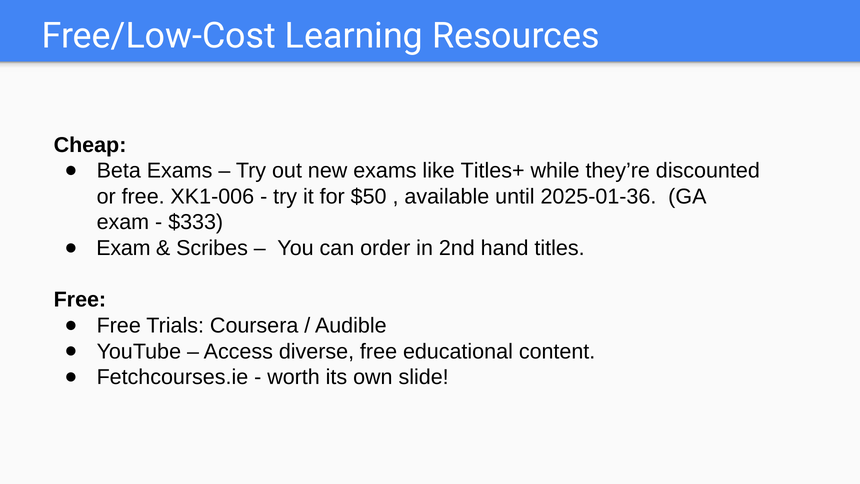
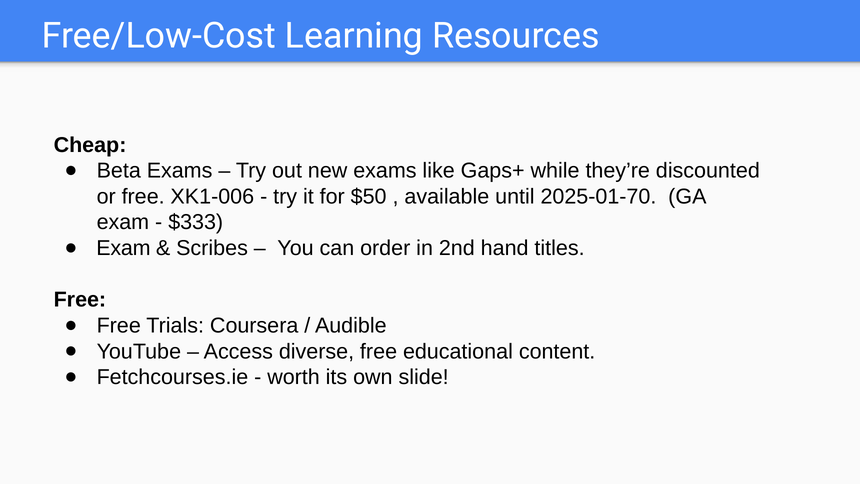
Titles+: Titles+ -> Gaps+ (493, 171)
2025-01-36: 2025-01-36 -> 2025-01-70 (598, 196)
